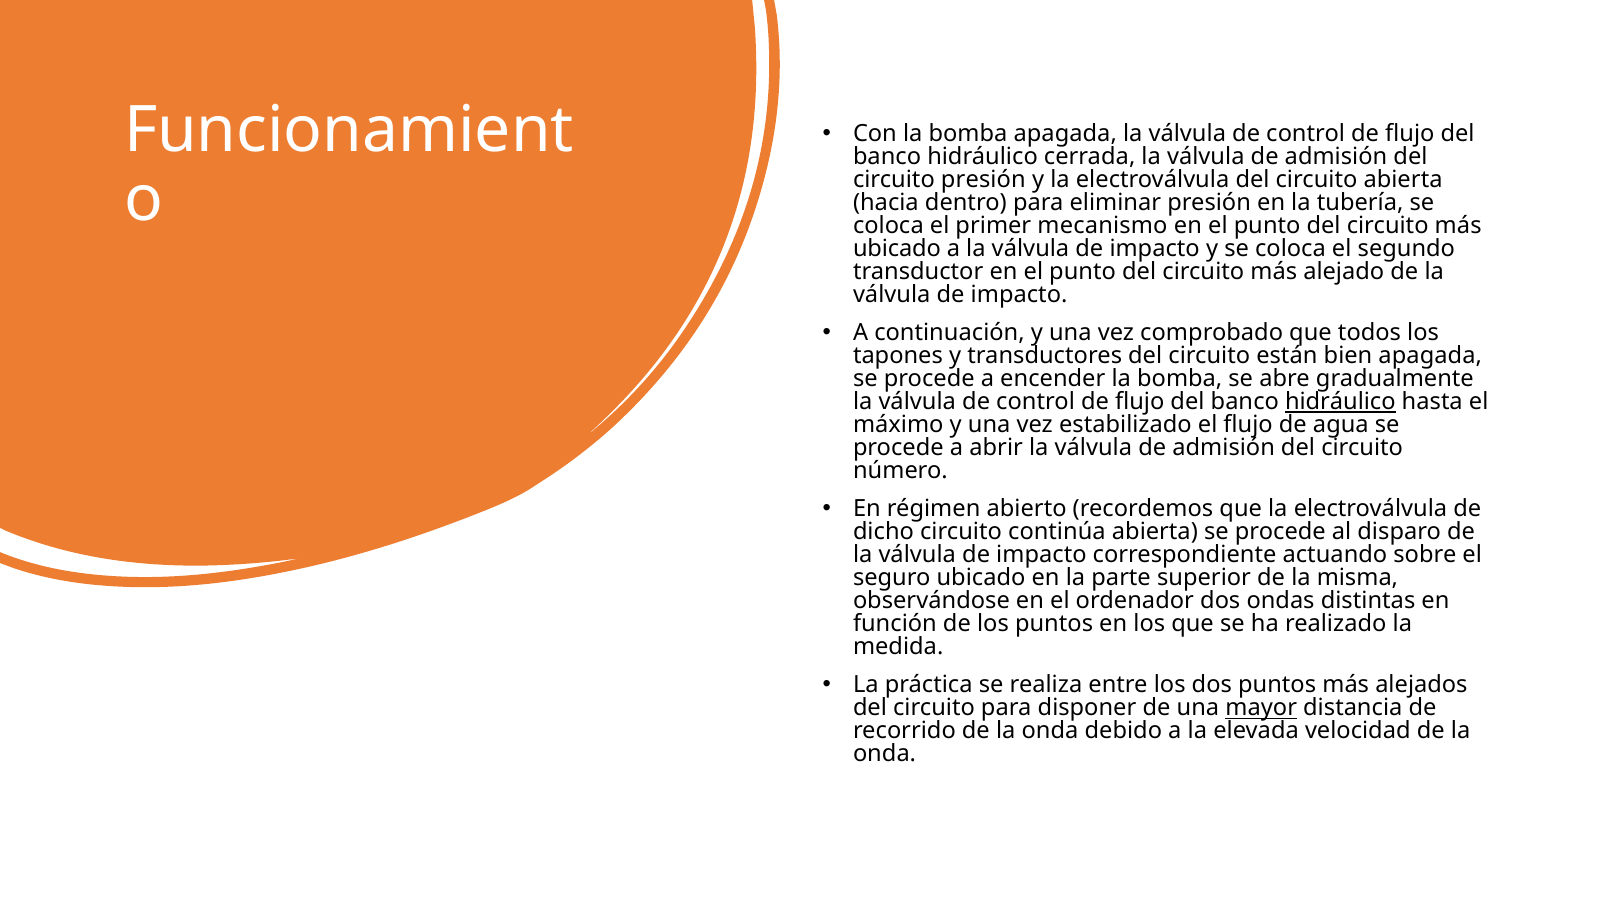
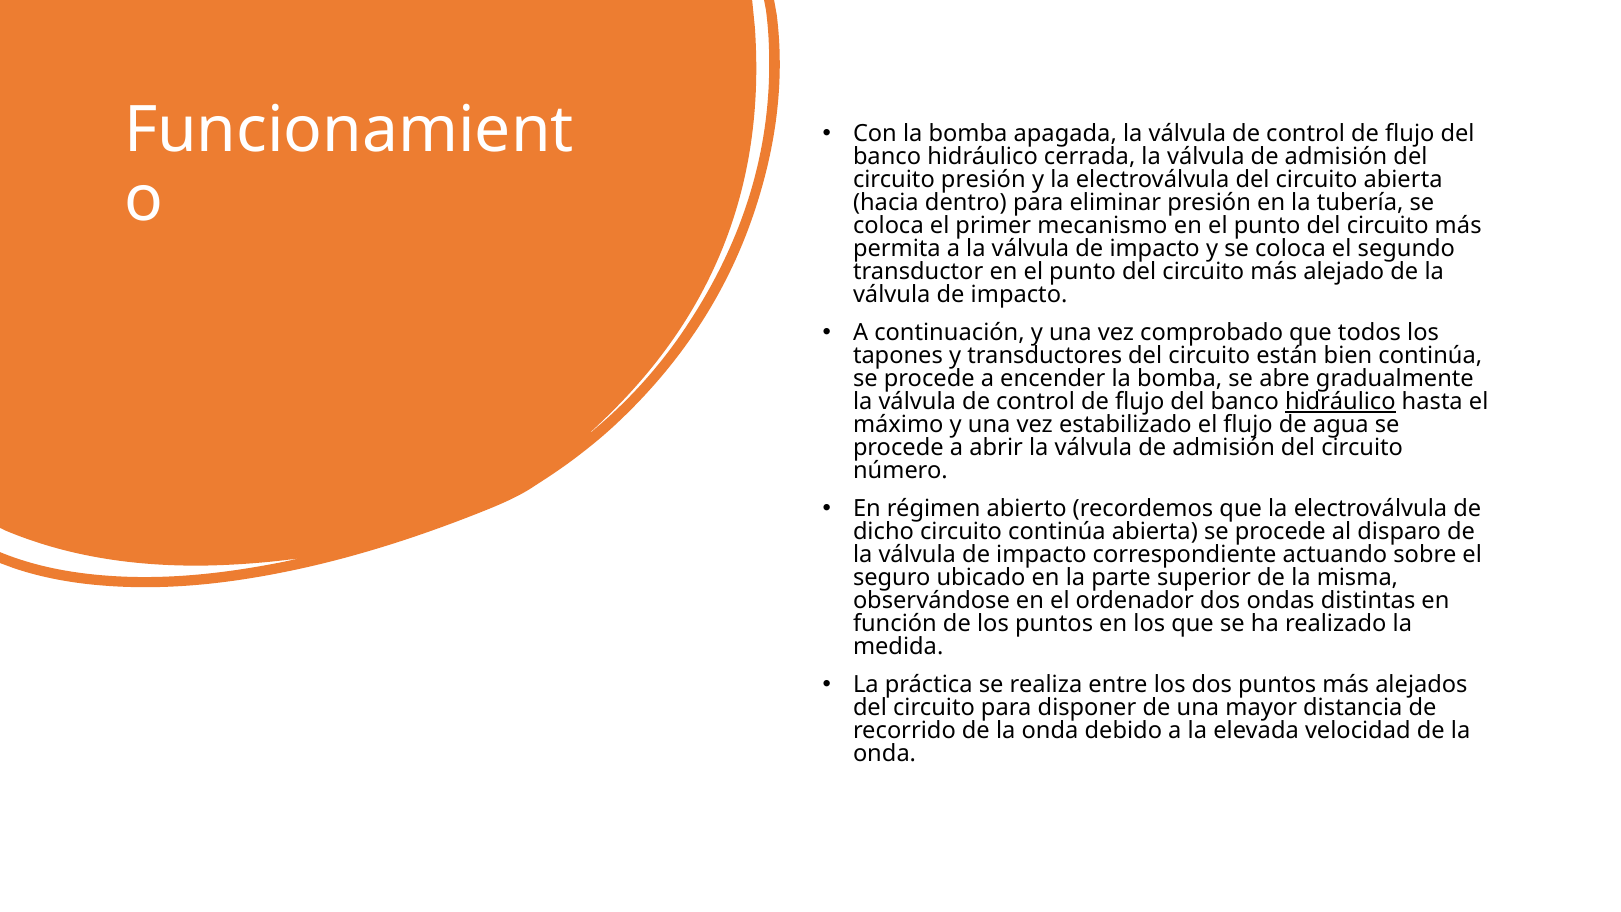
ubicado: ubicado -> permita (897, 249)
bien apagada: apagada -> continúa (1430, 356)
mayor underline: present -> none (1261, 708)
